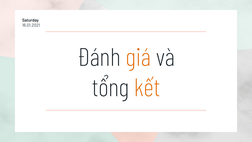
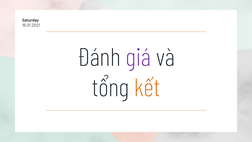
giá colour: orange -> purple (138, 58)
